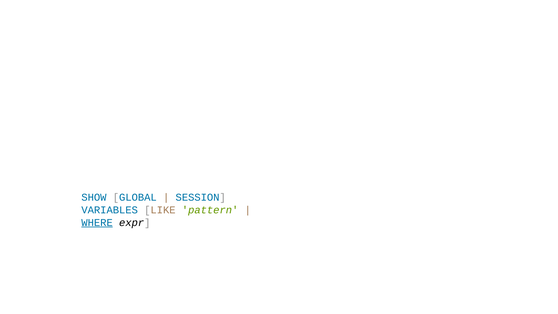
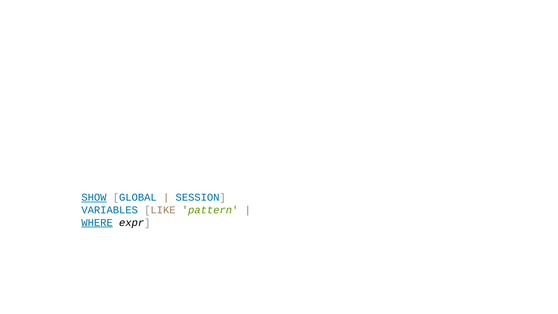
SHOW underline: none -> present (94, 197)
